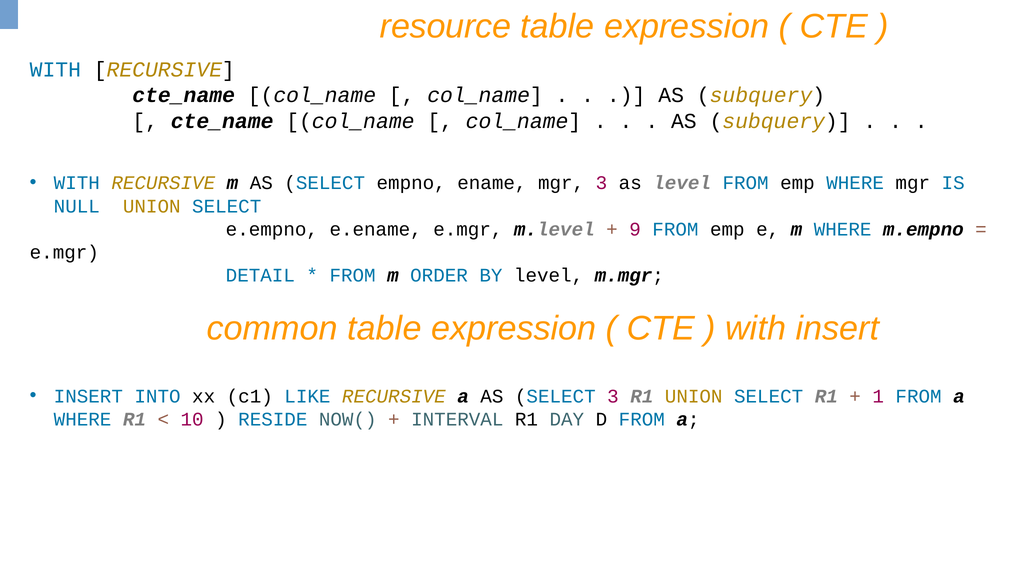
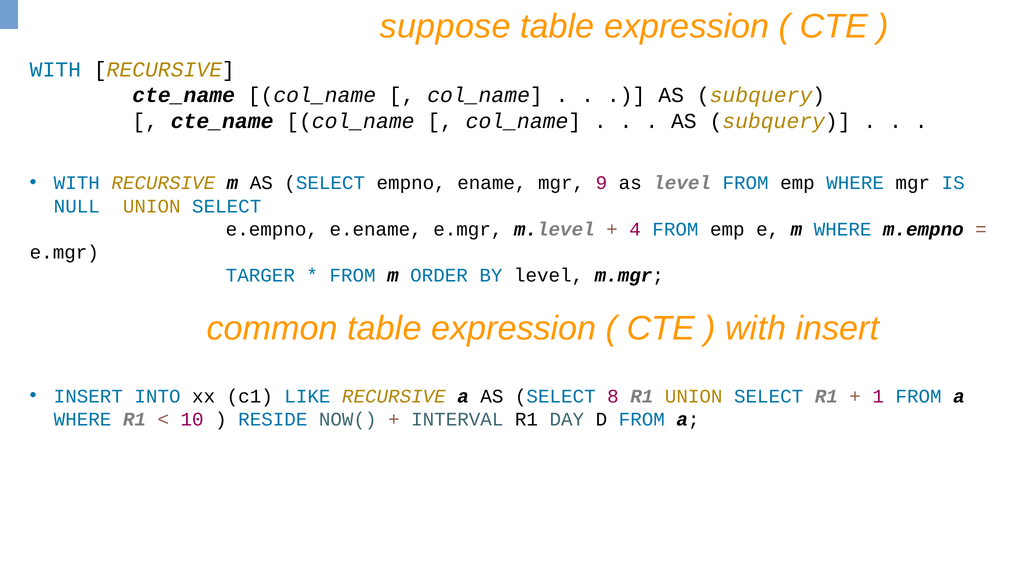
resource: resource -> suppose (445, 27)
mgr 3: 3 -> 9 (601, 183)
9: 9 -> 4 (635, 229)
DETAIL: DETAIL -> TARGER (260, 275)
SELECT 3: 3 -> 8 (613, 396)
